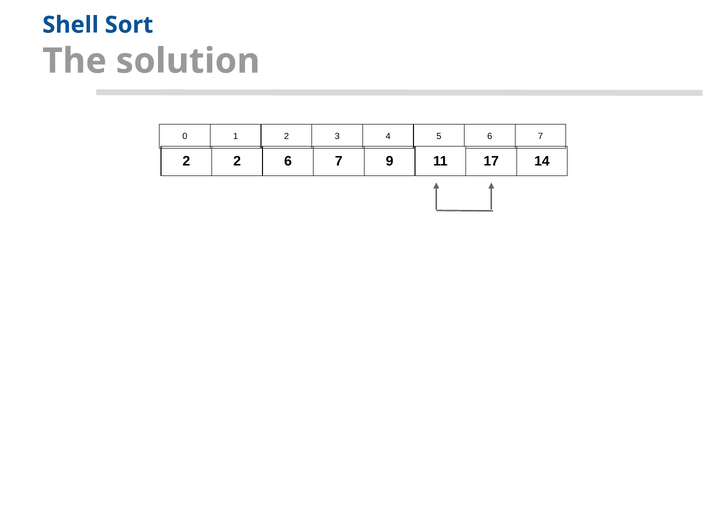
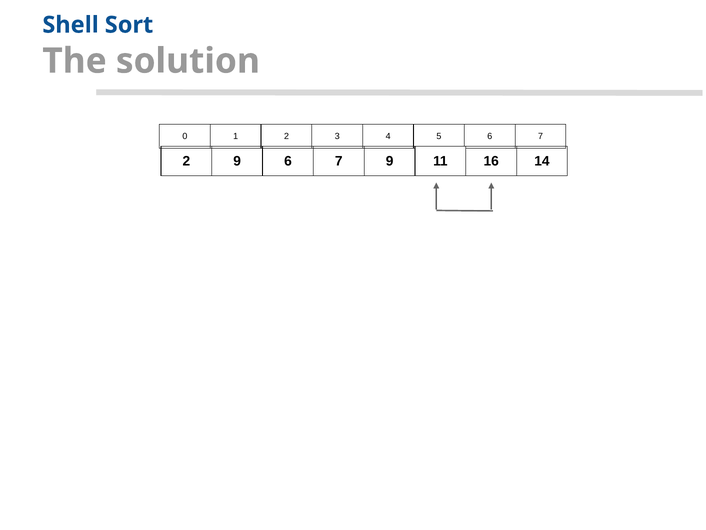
2 2: 2 -> 9 (237, 161)
17: 17 -> 16 (491, 161)
